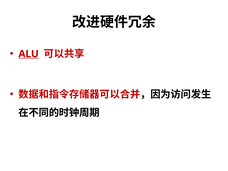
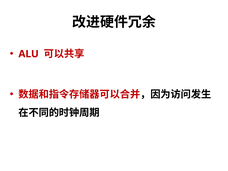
ALU underline: present -> none (29, 54)
